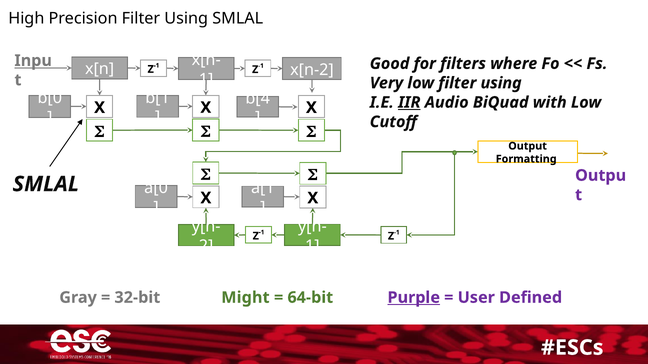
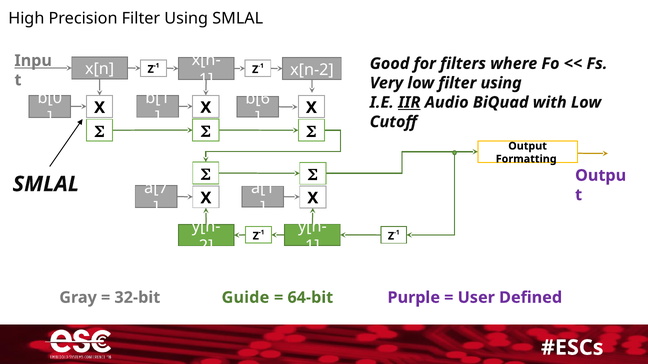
b[4: b[4 -> b[6 (258, 98)
a[0: a[0 -> a[7 (156, 188)
Might: Might -> Guide (245, 298)
Purple underline: present -> none (414, 298)
